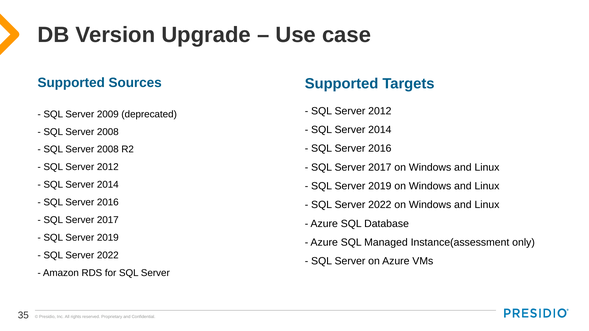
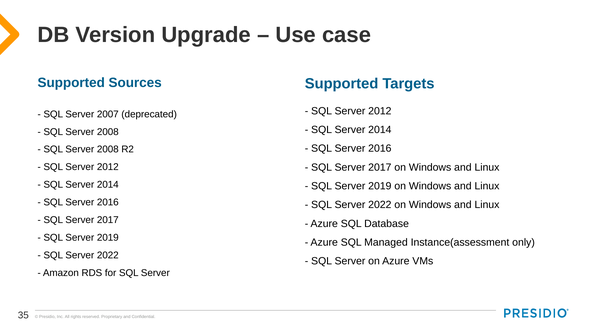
2009: 2009 -> 2007 (108, 114)
